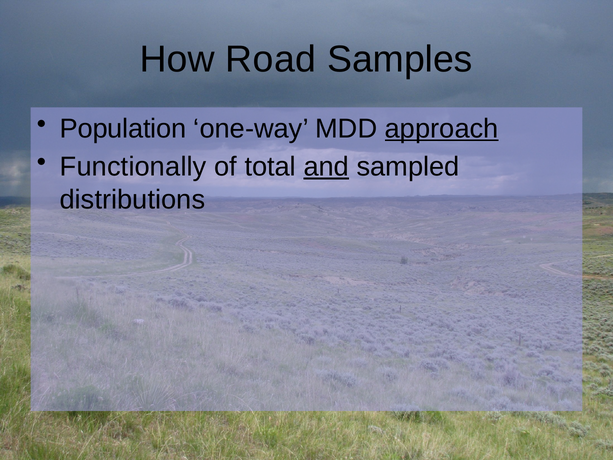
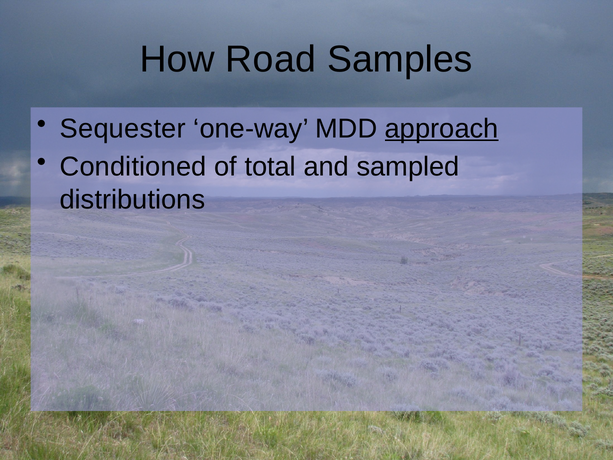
Population: Population -> Sequester (123, 129)
Functionally: Functionally -> Conditioned (133, 167)
and underline: present -> none (326, 167)
